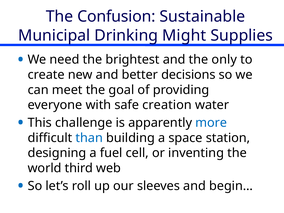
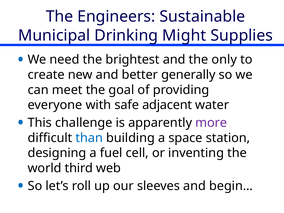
Confusion: Confusion -> Engineers (116, 16)
decisions: decisions -> generally (188, 75)
creation: creation -> adjacent (167, 105)
more colour: blue -> purple (211, 123)
